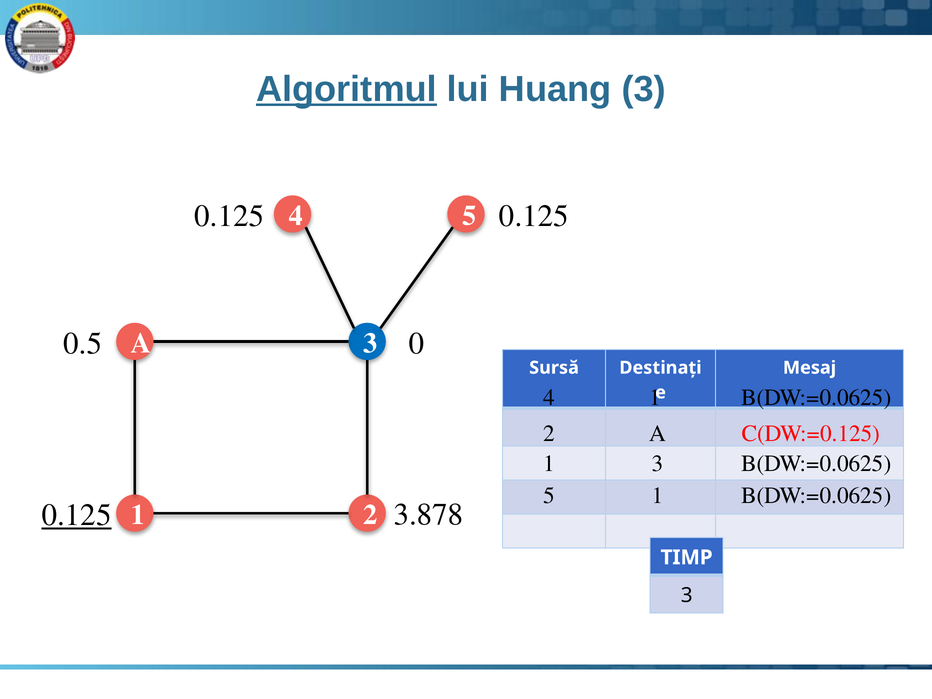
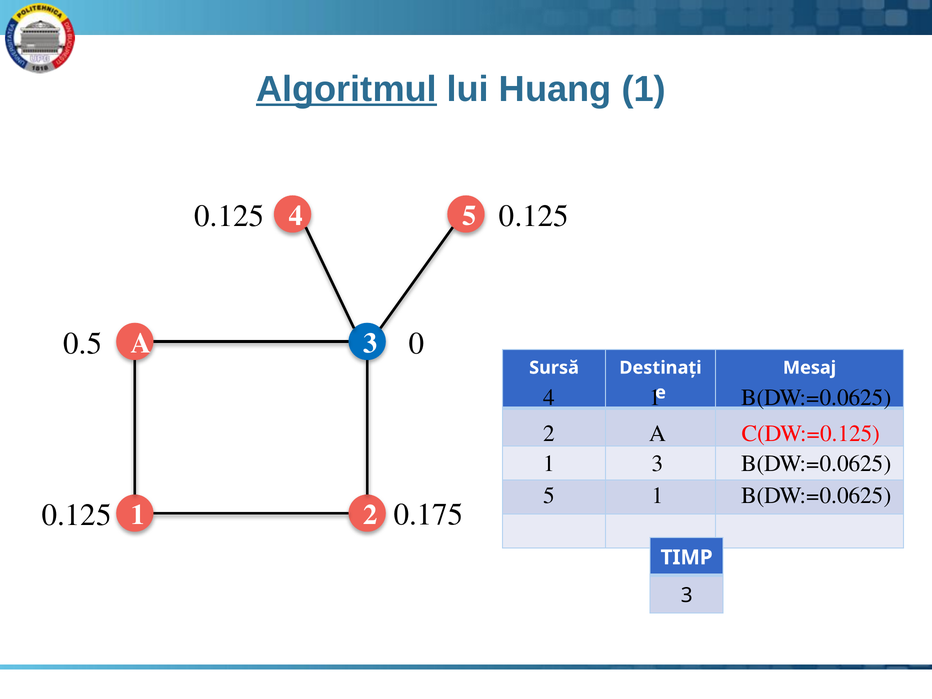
Huang 3: 3 -> 1 (644, 89)
3.878: 3.878 -> 0.175 (428, 515)
0.125 underline: present -> none (77, 515)
